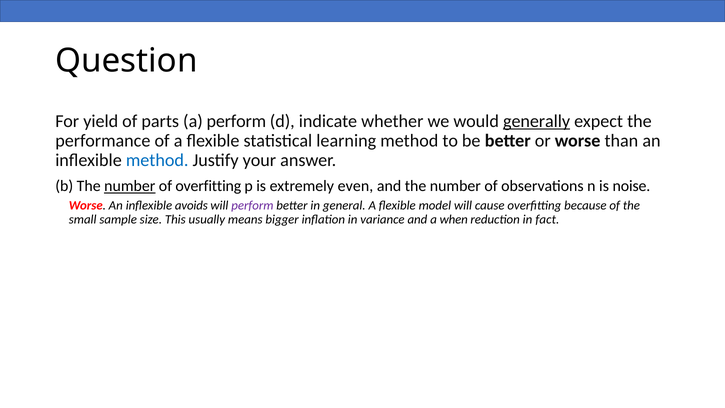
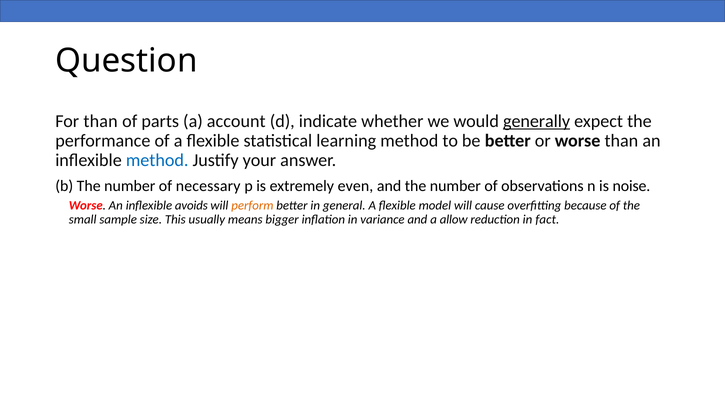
For yield: yield -> than (101, 121)
a perform: perform -> account (236, 121)
number underline: present -> none (130, 186)
of overfitting: overfitting -> necessary (208, 186)
perform colour: purple -> orange (252, 205)
when: when -> allow (454, 219)
